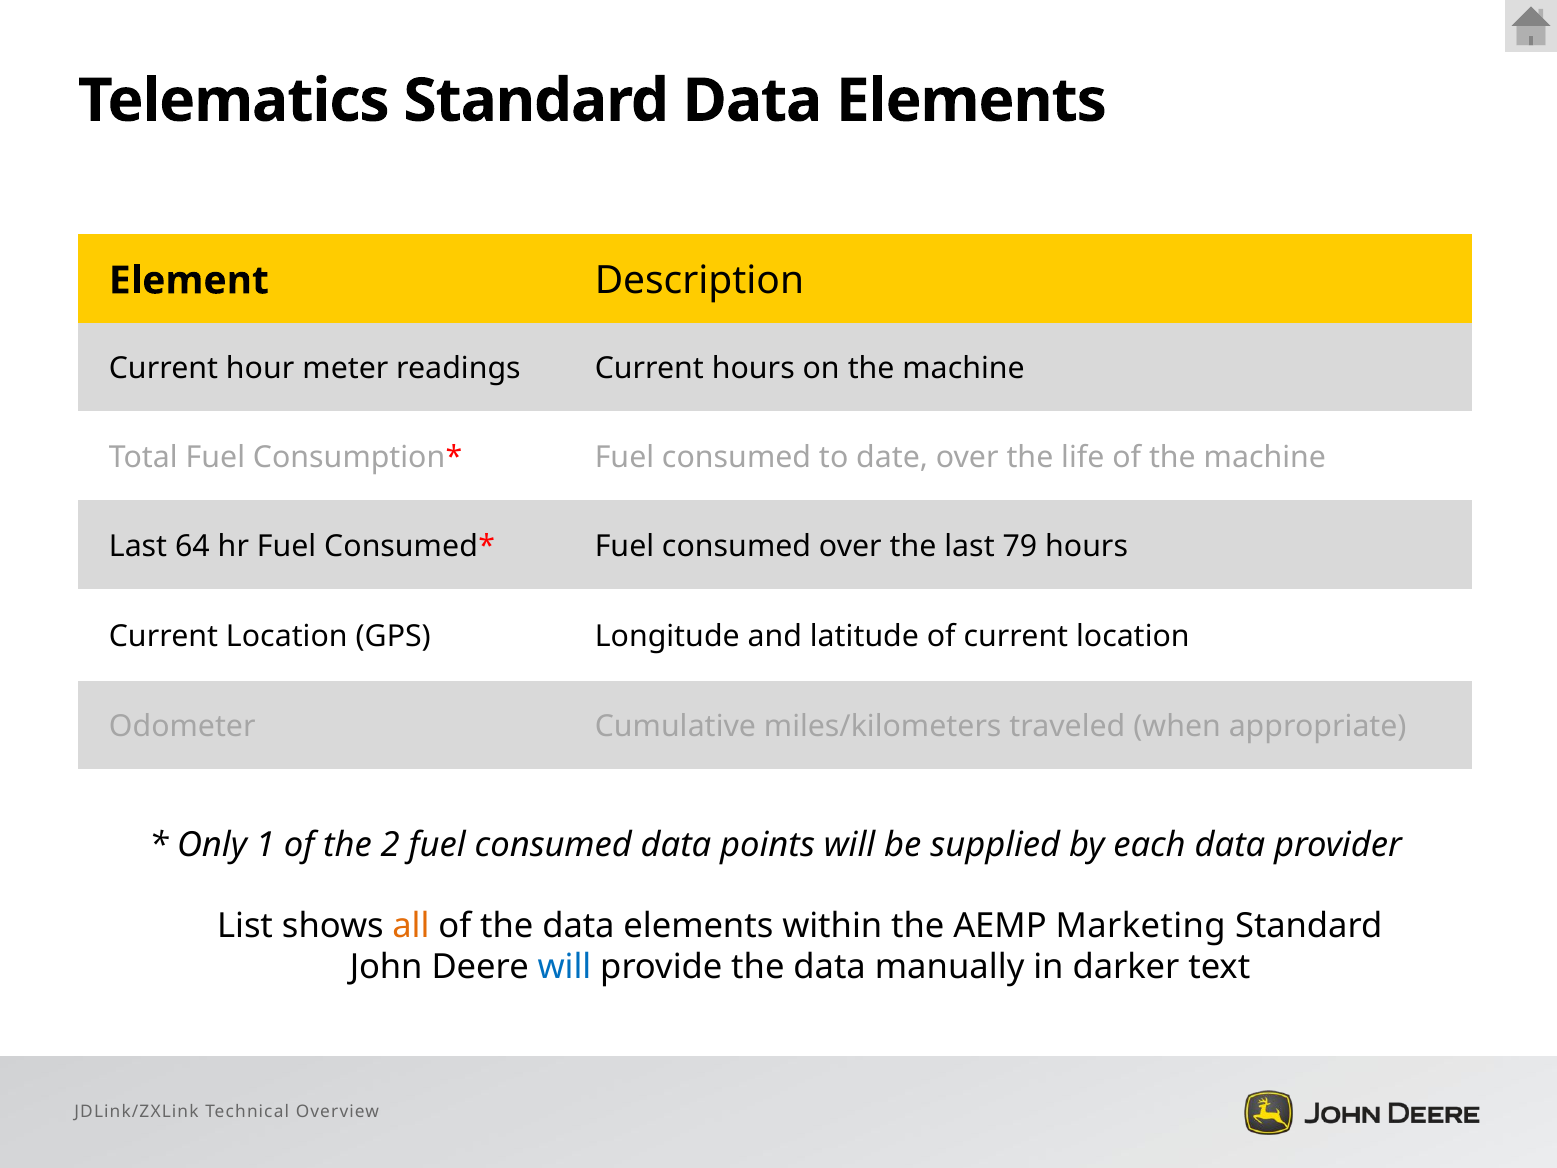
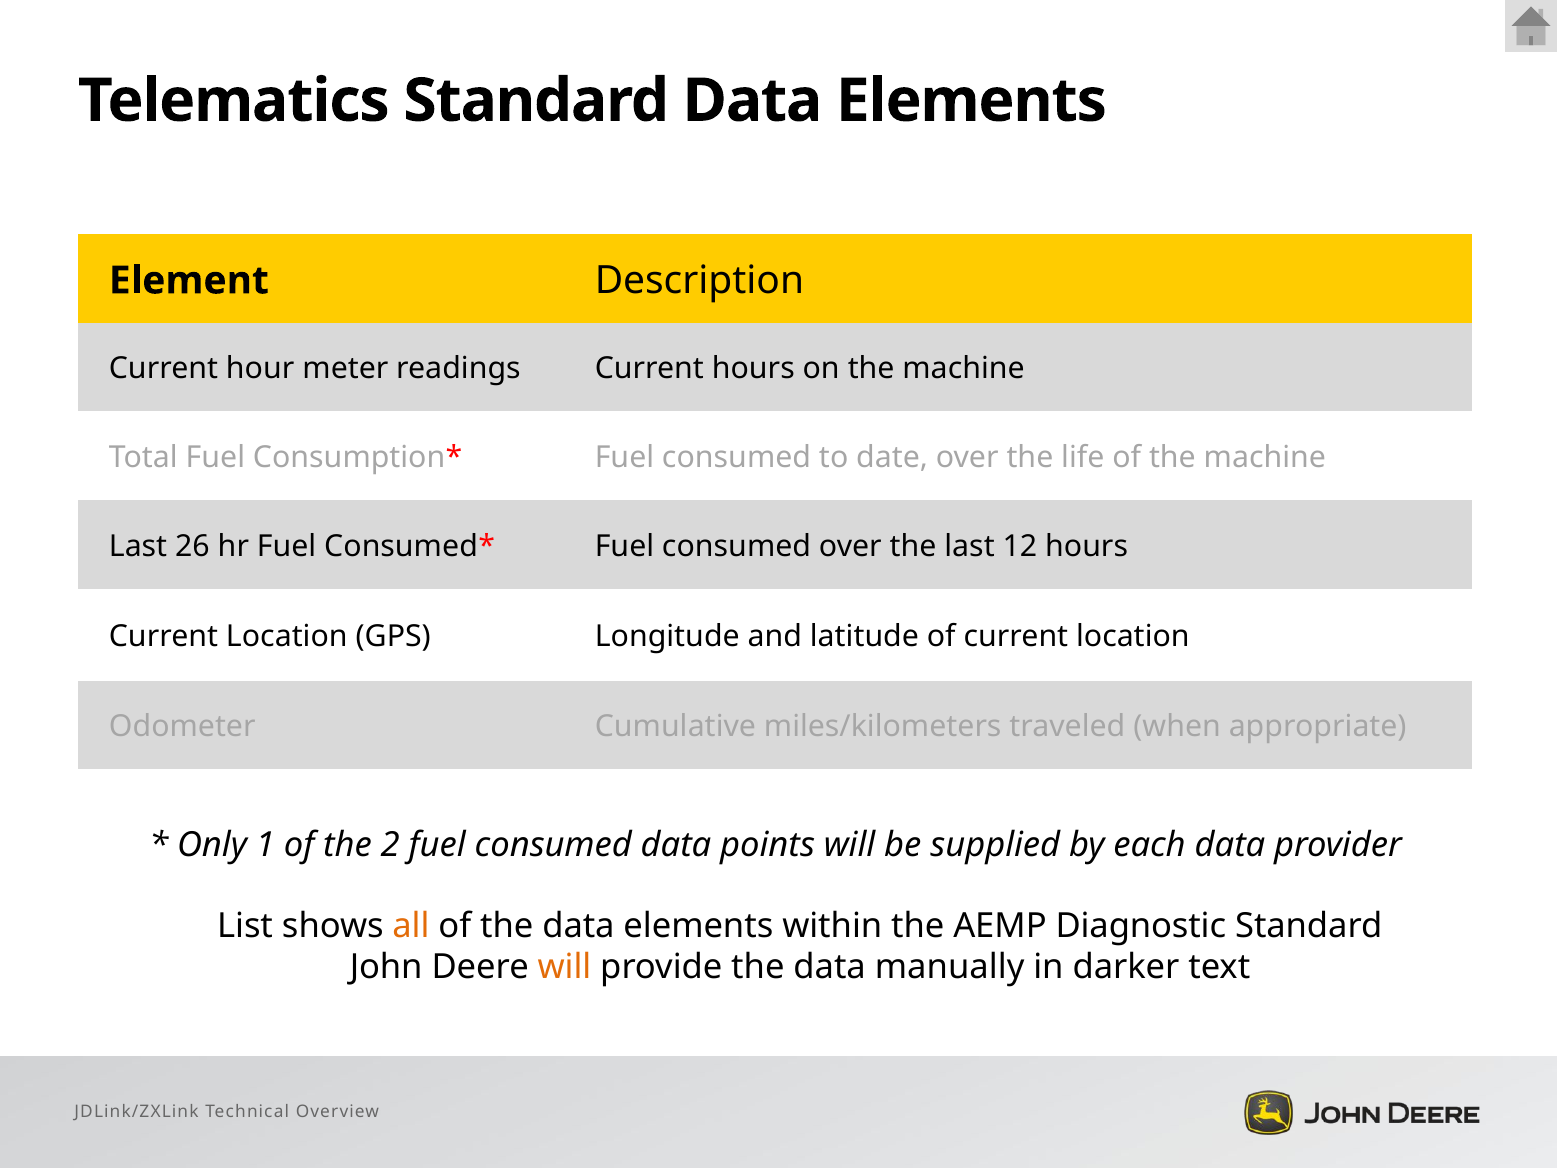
64: 64 -> 26 (192, 546)
79: 79 -> 12 (1020, 546)
Marketing: Marketing -> Diagnostic (1141, 926)
will colour: blue -> orange (564, 967)
